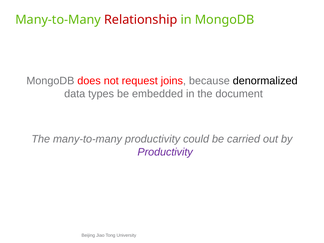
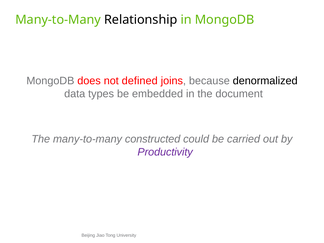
Relationship colour: red -> black (141, 20)
request: request -> defined (140, 81)
many-to-many productivity: productivity -> constructed (153, 139)
